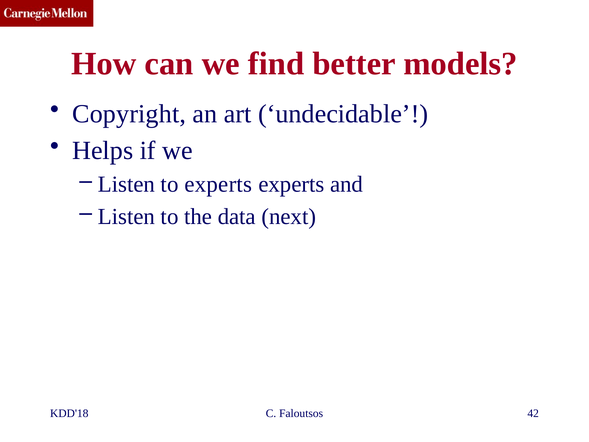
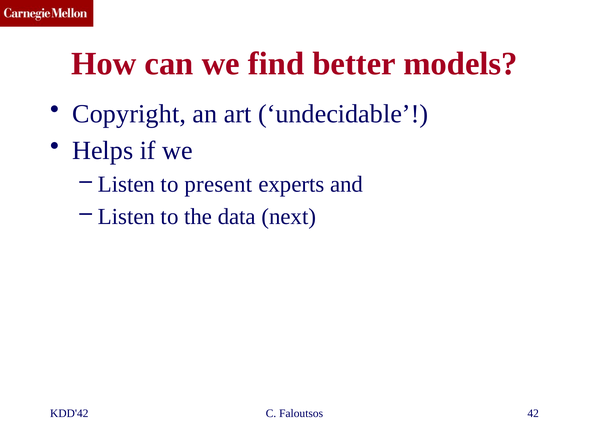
to experts: experts -> present (218, 184)
KDD'18: KDD'18 -> KDD'42 (69, 413)
